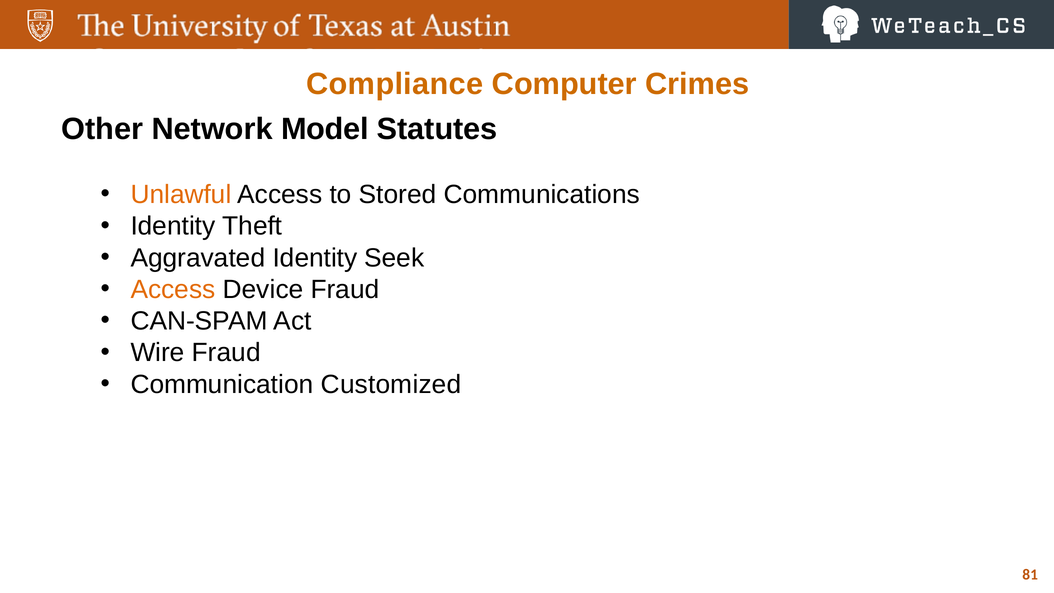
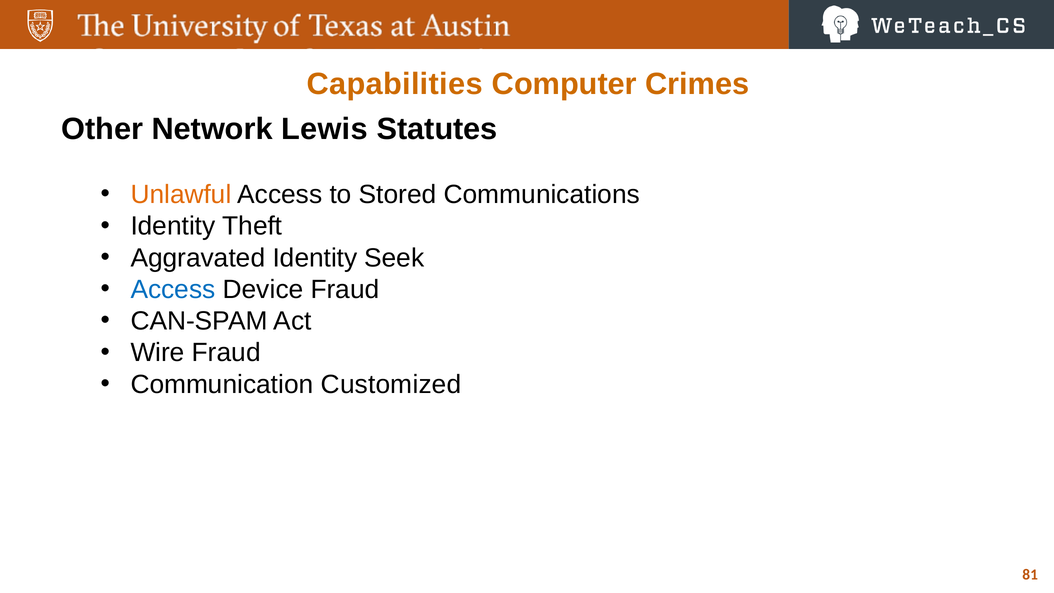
Compliance: Compliance -> Capabilities (395, 84)
Model: Model -> Lewis (324, 129)
Access colour: orange -> blue (173, 289)
